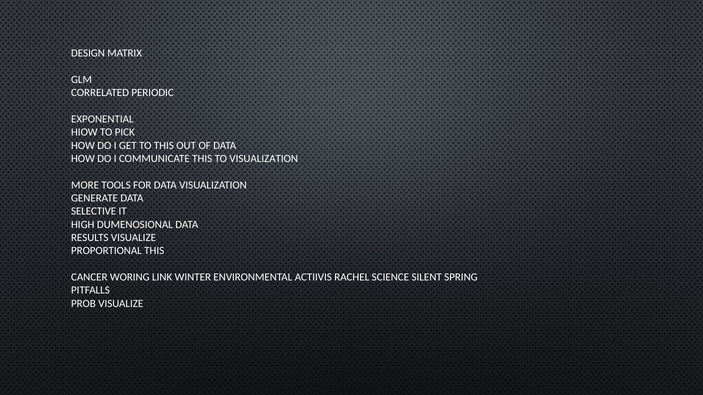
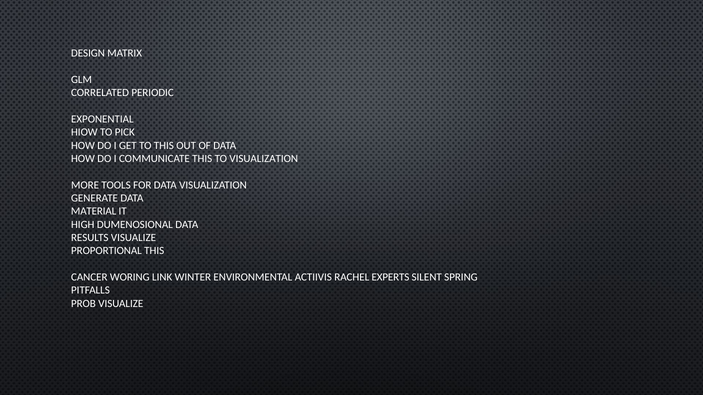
SELECTIVE: SELECTIVE -> MATERIAL (94, 212)
SCIENCE: SCIENCE -> EXPERTS (390, 277)
